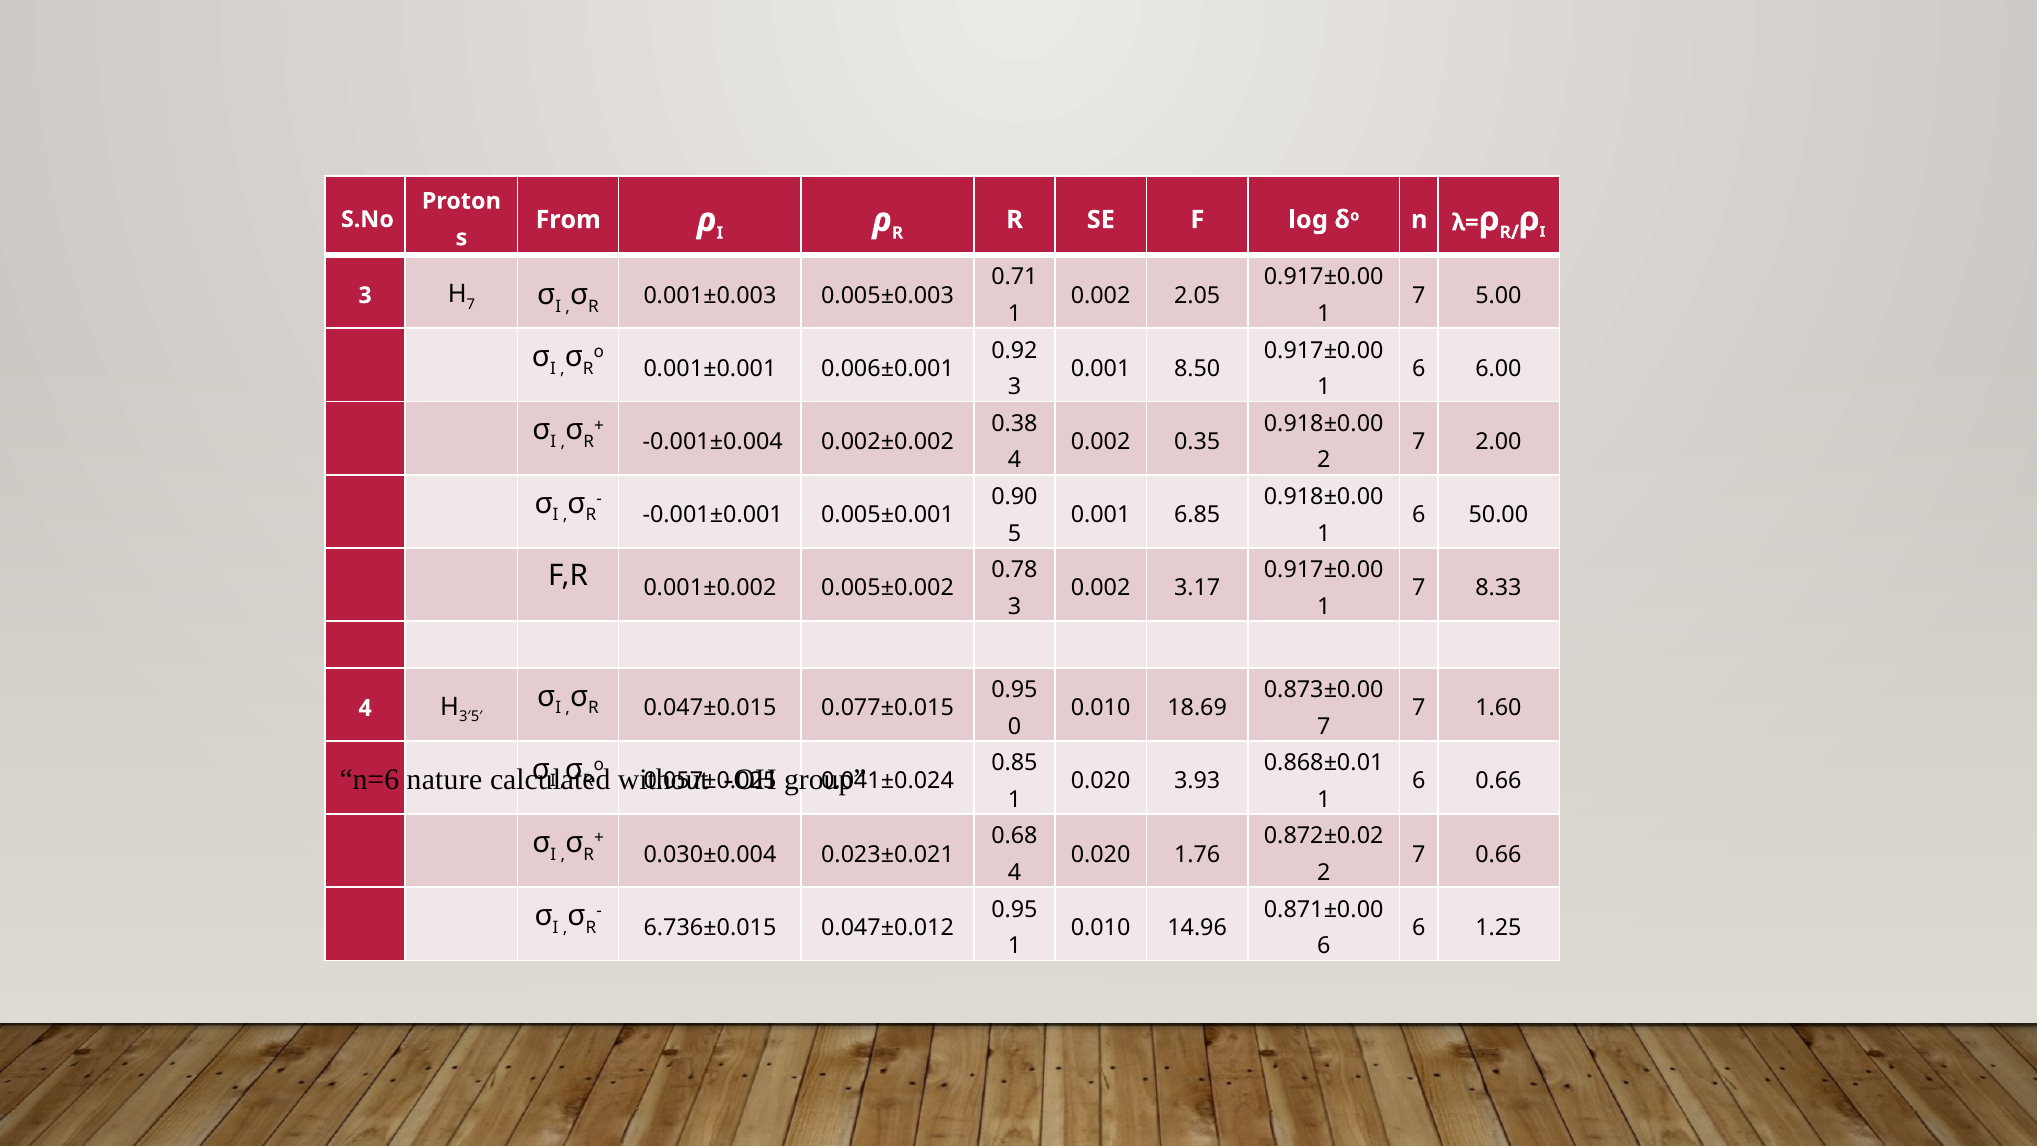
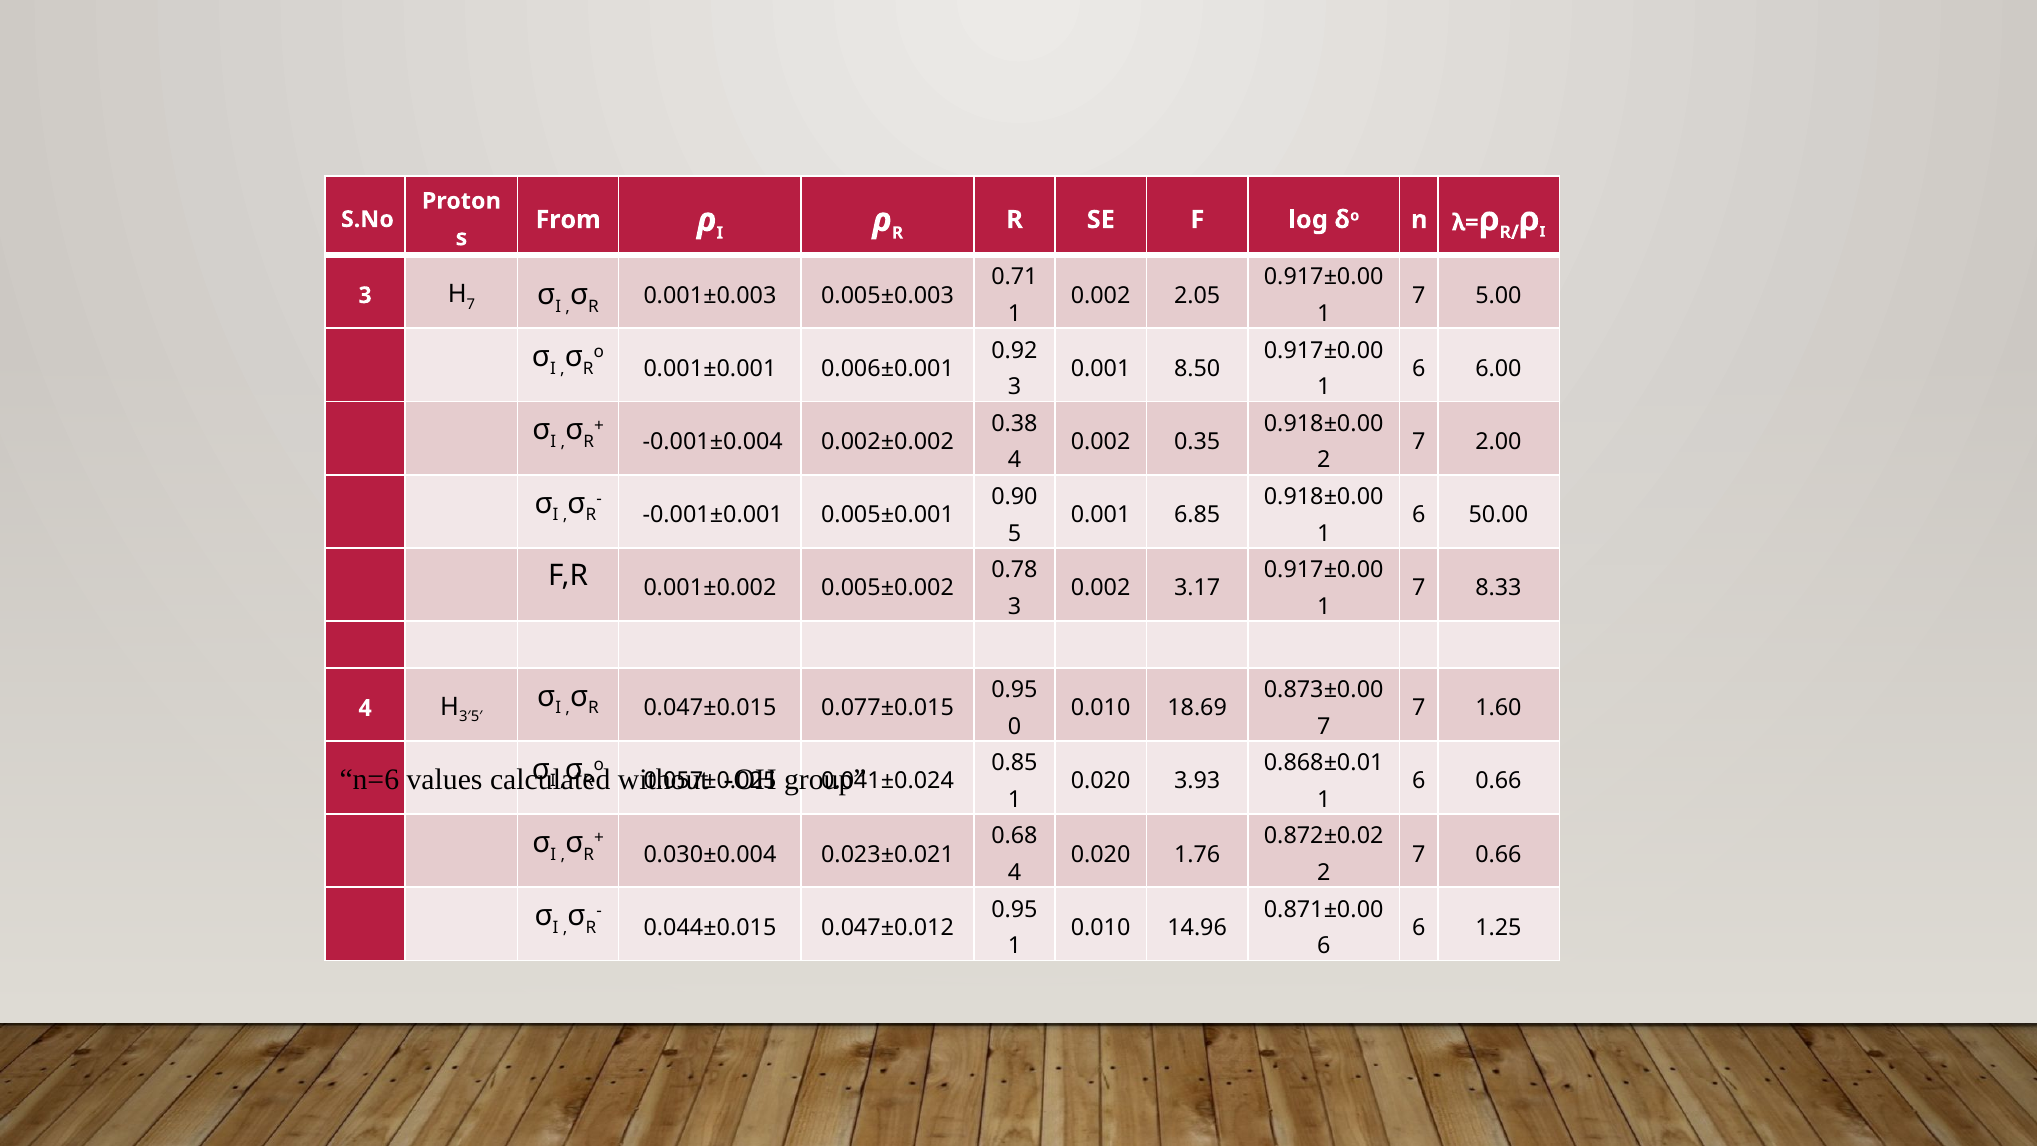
nature: nature -> values (445, 780)
6.736±0.015: 6.736±0.015 -> 0.044±0.015 (710, 928)
